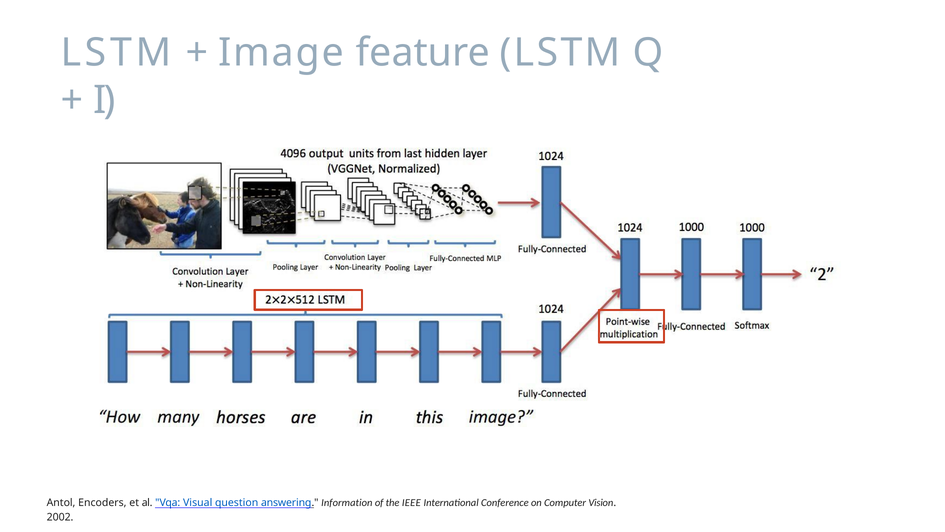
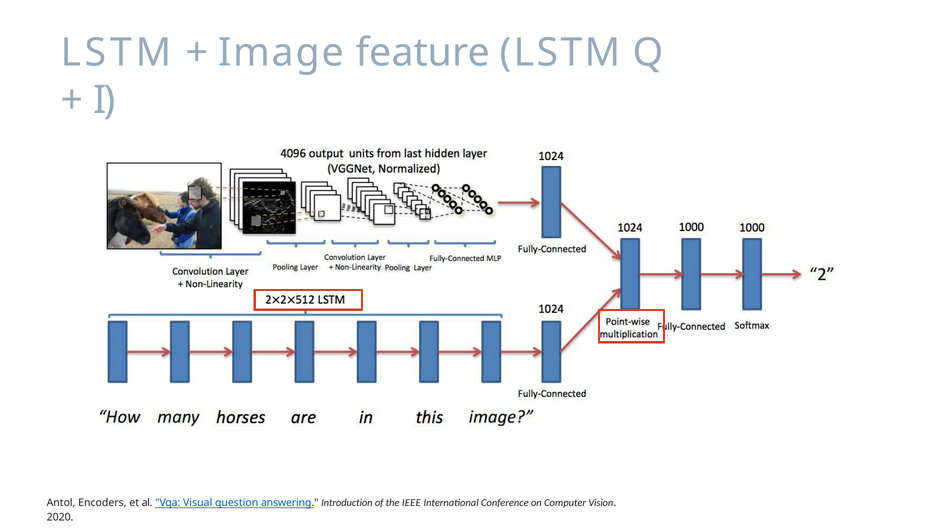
Information: Information -> Introduction (347, 502)
2002: 2002 -> 2020 (60, 517)
